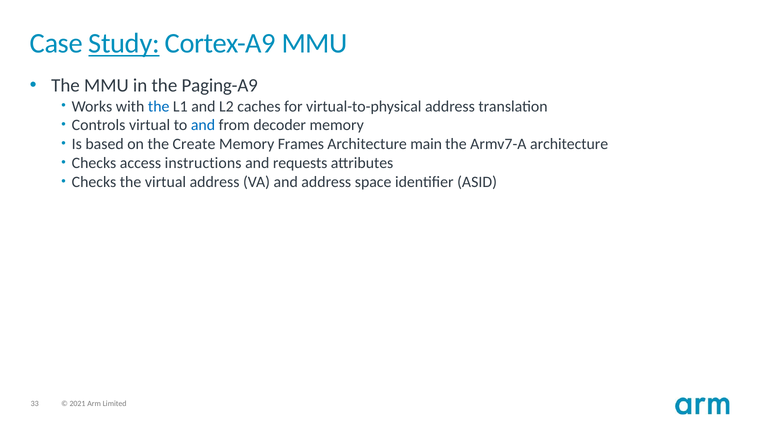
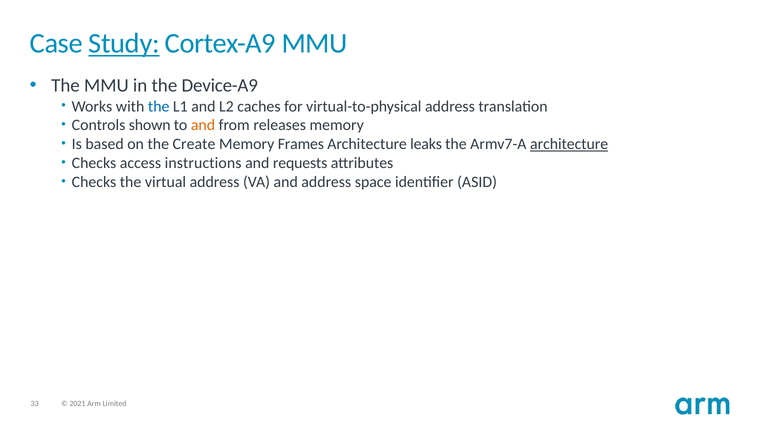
Paging-A9: Paging-A9 -> Device-A9 (220, 86)
Controls virtual: virtual -> shown (150, 125)
and colour: blue -> orange (203, 125)
decoder: decoder -> releases (280, 125)
main: main -> leaks (426, 144)
architecture underline: none -> present (569, 144)
